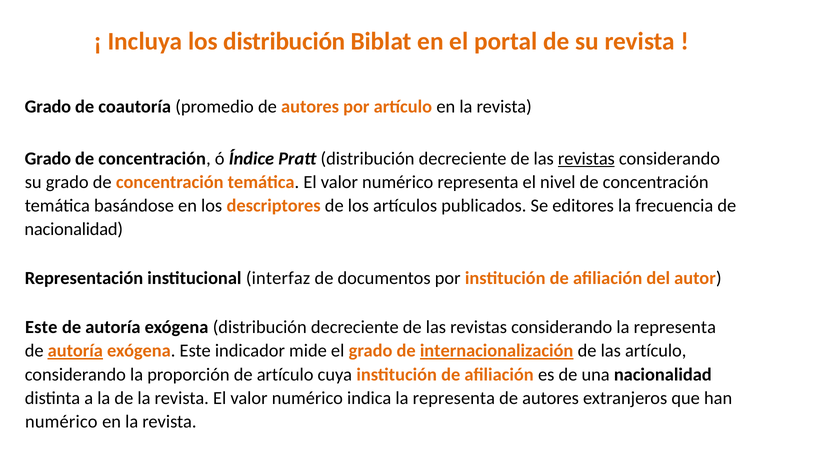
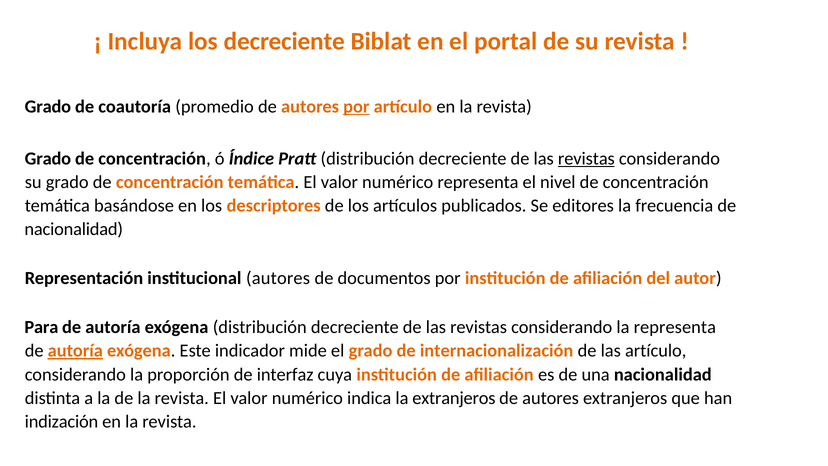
los distribución: distribución -> decreciente (284, 41)
por underline: none -> present (356, 107)
institucional interfaz: interfaz -> autores (278, 278)
Este: Este -> Para (41, 327)
internacionalización underline: present -> none (497, 351)
de artículo: artículo -> interfaz (285, 374)
indica la representa: representa -> extranjeros (454, 398)
numérico: numérico -> indización (61, 422)
